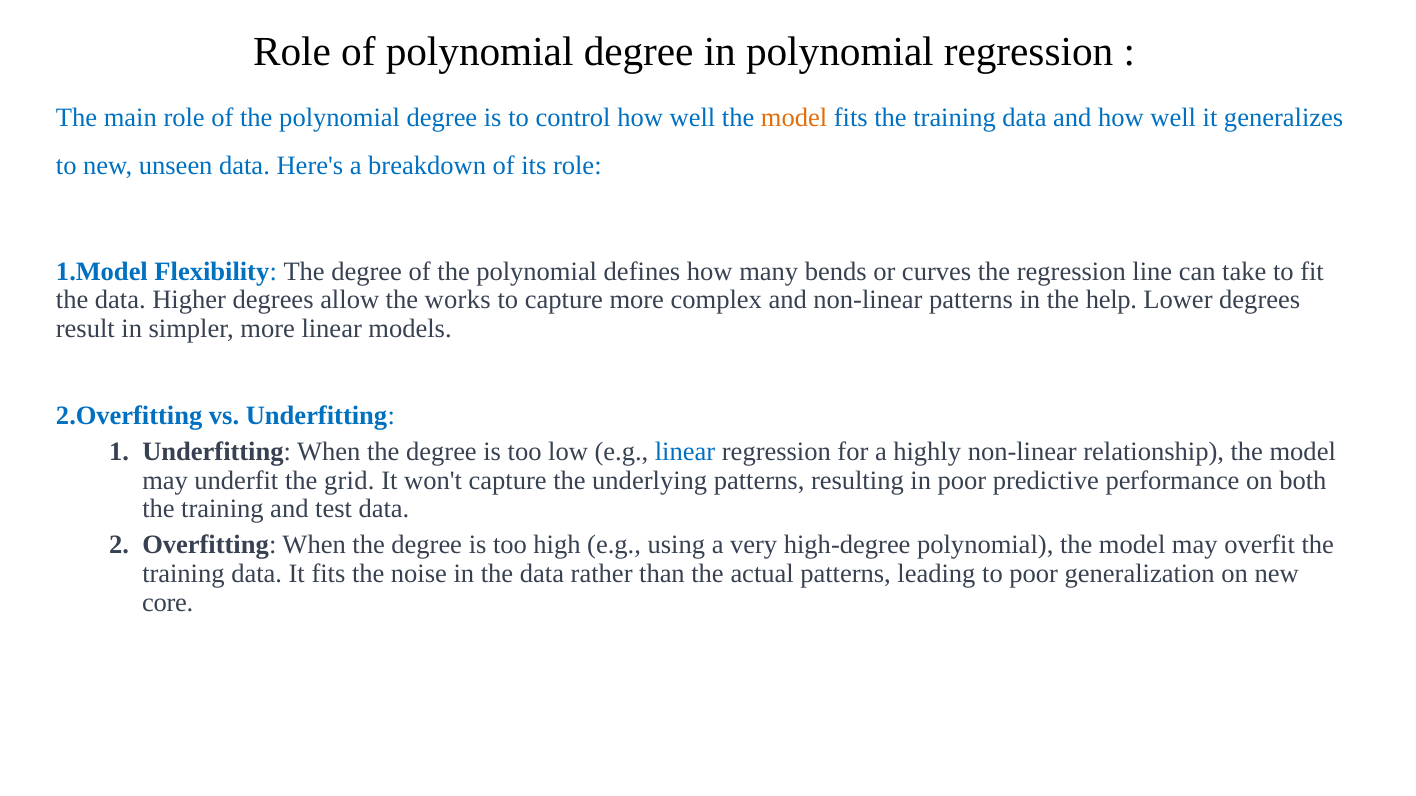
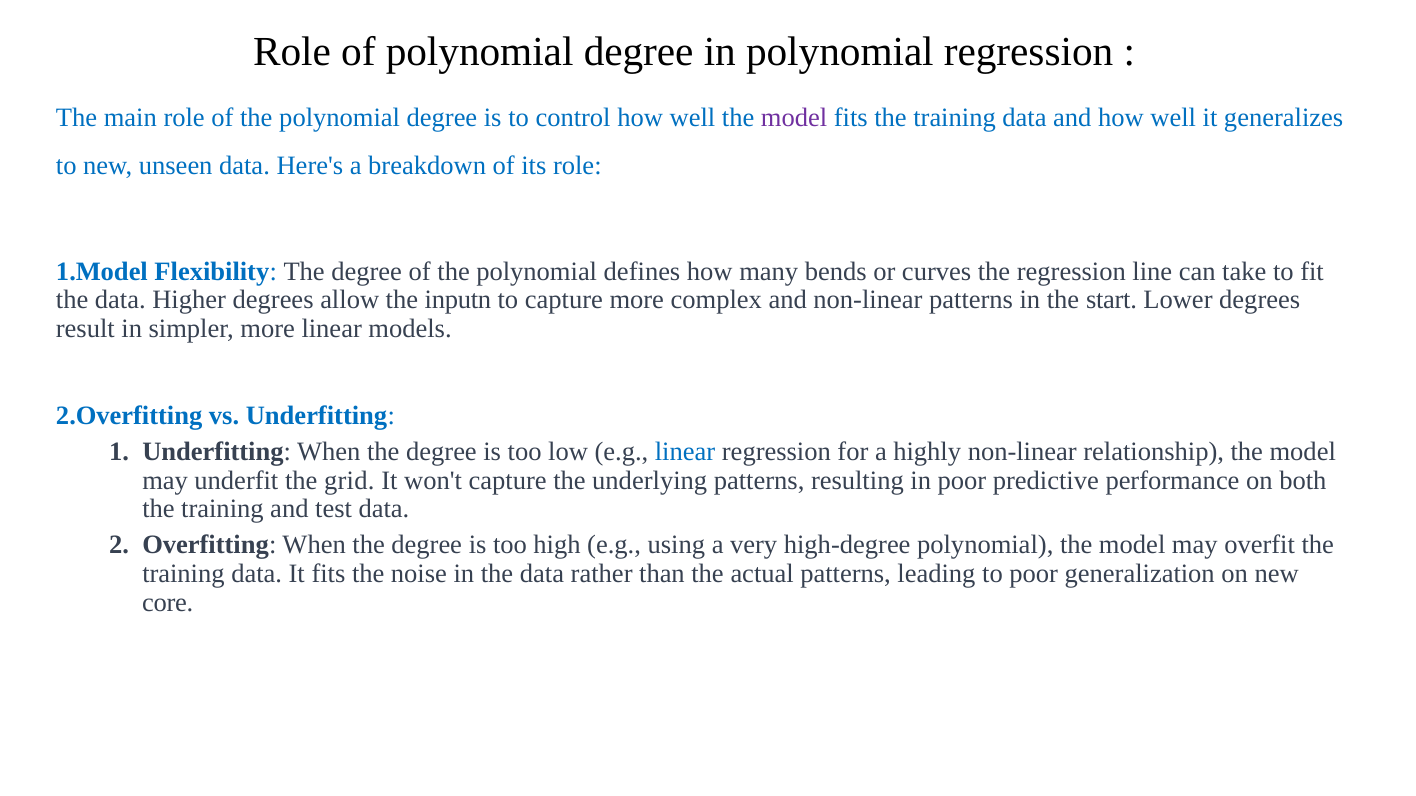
model colour: orange -> purple (794, 118)
works: works -> inputn (458, 300)
help: help -> start (1111, 300)
